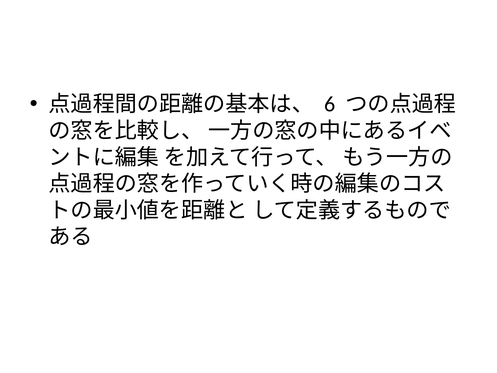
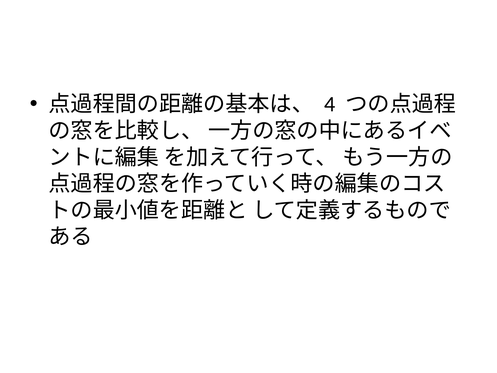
6: 6 -> 4 (330, 104)
